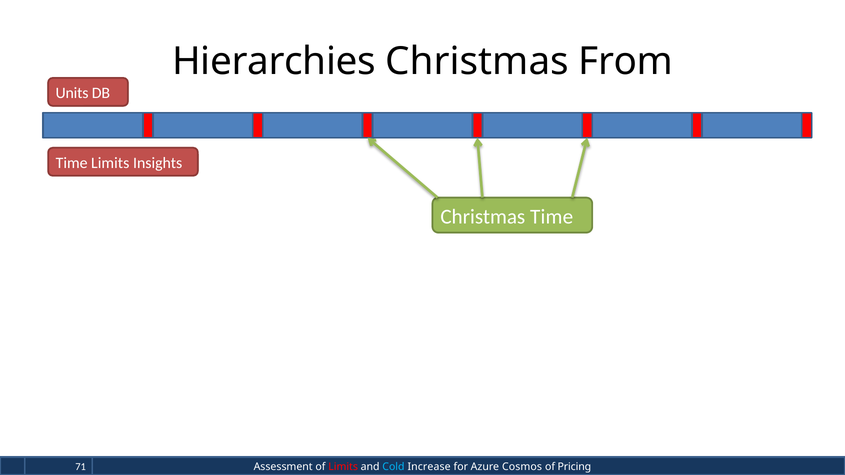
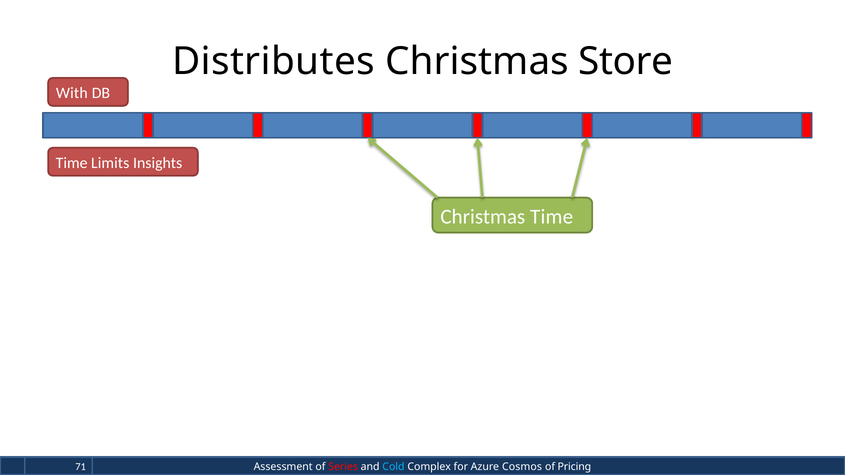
Hierarchies: Hierarchies -> Distributes (274, 61)
From: From -> Store (626, 61)
Units: Units -> With (72, 93)
of Limits: Limits -> Series (343, 467)
Increase: Increase -> Complex (429, 467)
